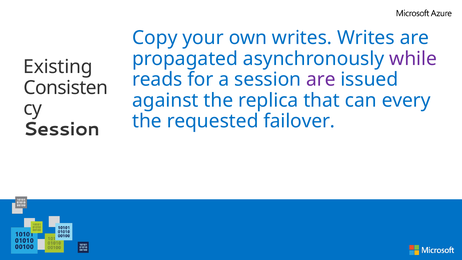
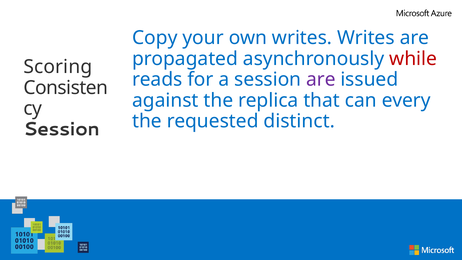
while colour: purple -> red (413, 59)
Existing: Existing -> Scoring (58, 67)
failover: failover -> distinct (299, 121)
